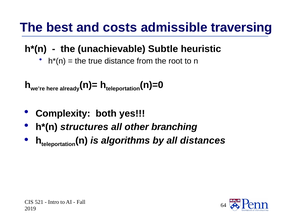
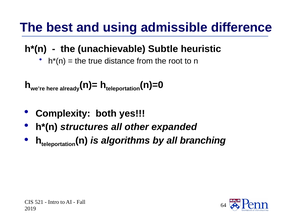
costs: costs -> using (120, 27)
traversing: traversing -> difference (242, 27)
branching: branching -> expanded (174, 127)
distances: distances -> branching (203, 141)
